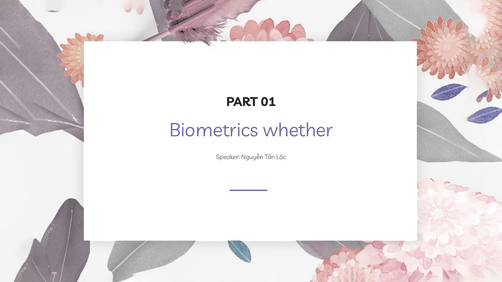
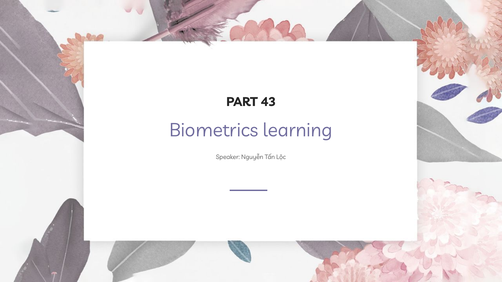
01: 01 -> 43 (268, 102)
whether: whether -> learning (298, 131)
